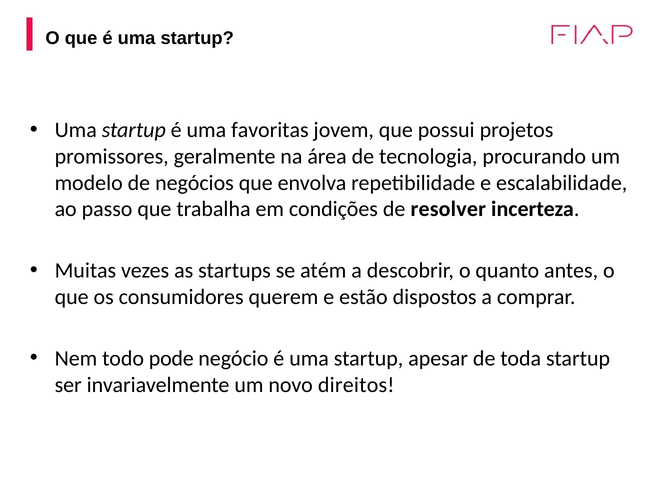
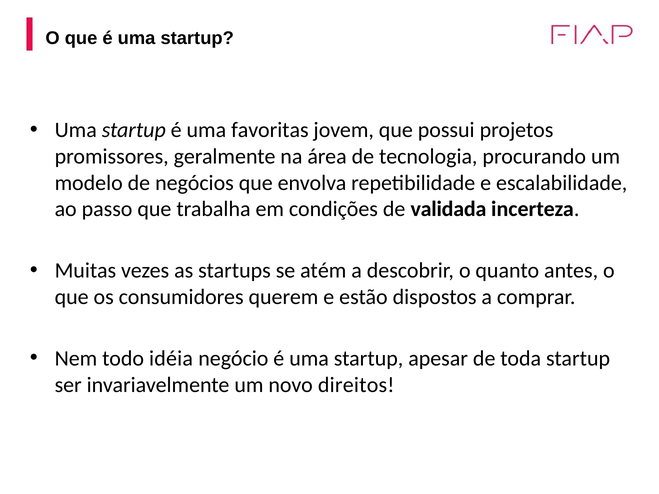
resolver: resolver -> validada (448, 209)
pode: pode -> idéia (171, 359)
